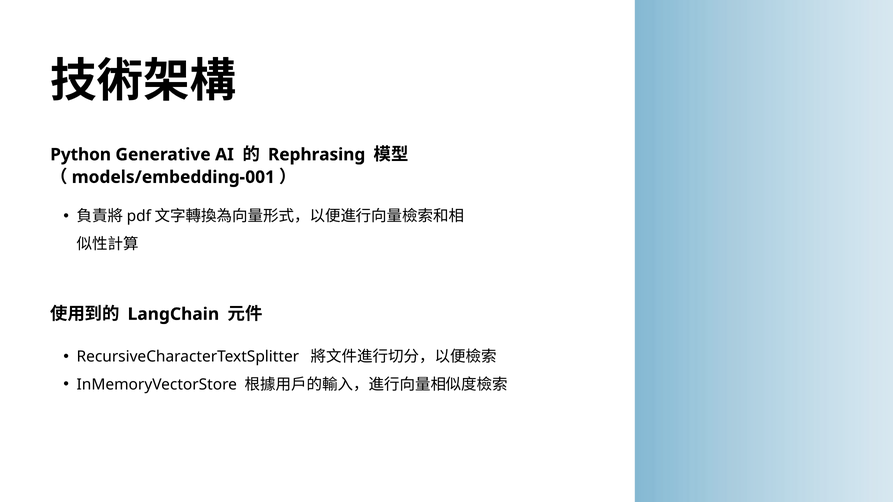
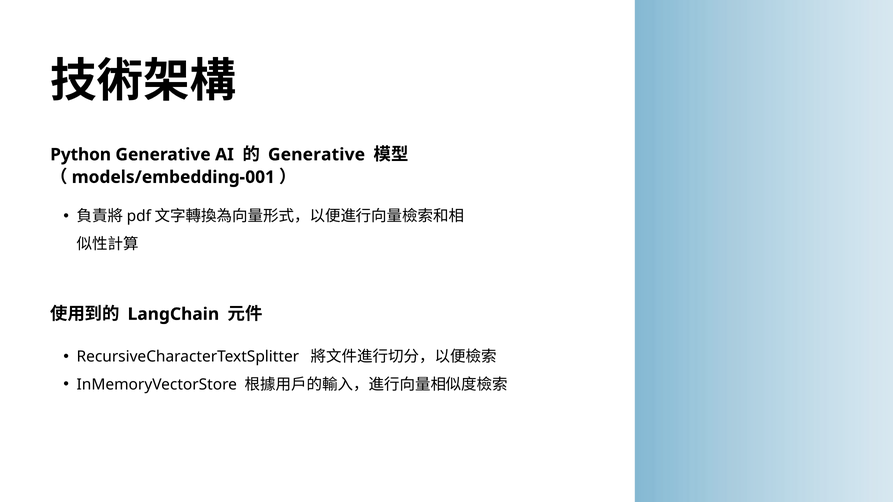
Rephrasing: Rephrasing -> Generative (317, 155)
